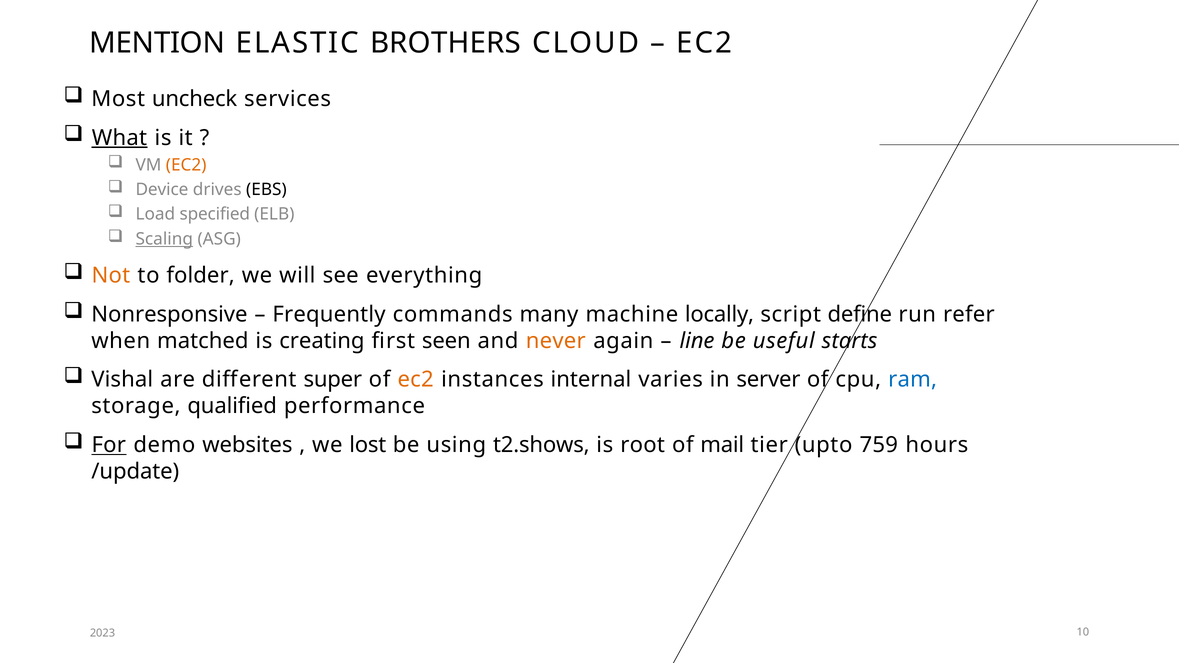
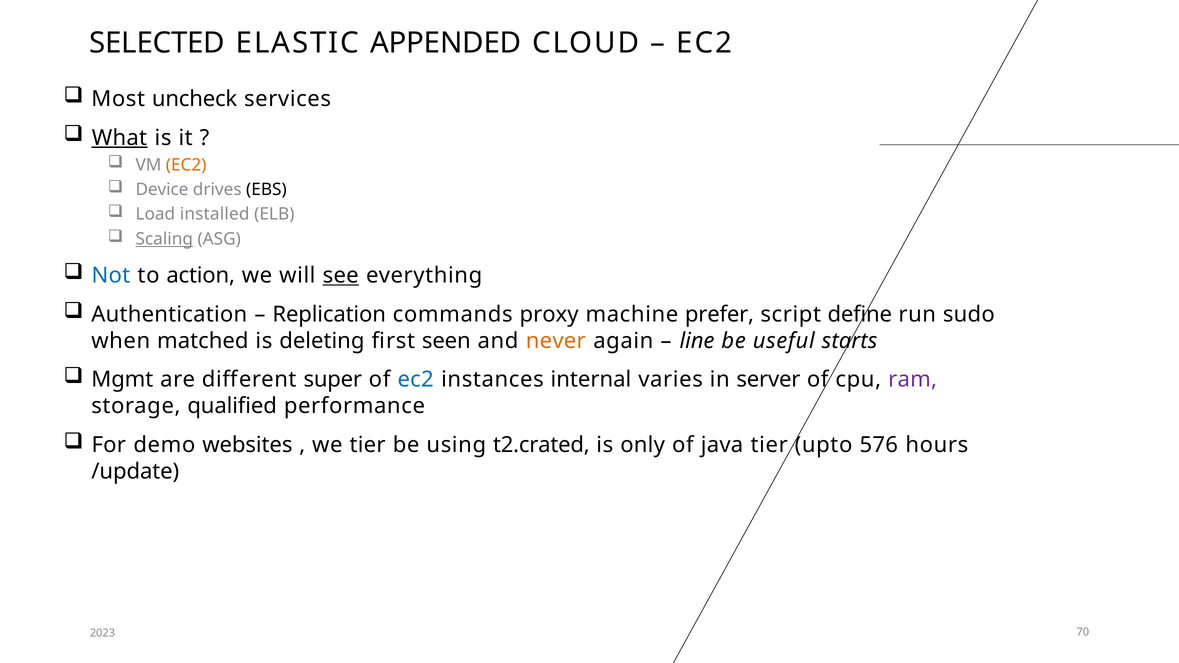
MENTION: MENTION -> SELECTED (157, 43)
BROTHERS: BROTHERS -> APPENDED (446, 43)
specified: specified -> installed (215, 214)
Not colour: orange -> blue (111, 276)
folder: folder -> action (201, 276)
see underline: none -> present (341, 276)
Nonresponsive: Nonresponsive -> Authentication (169, 314)
Frequently: Frequently -> Replication (329, 314)
many: many -> proxy (549, 314)
locally: locally -> prefer (719, 314)
refer: refer -> sudo (969, 314)
creating: creating -> deleting (322, 341)
Vishal: Vishal -> Mgmt (122, 380)
ec2 colour: orange -> blue (416, 380)
ram colour: blue -> purple (913, 380)
For underline: present -> none (109, 445)
we lost: lost -> tier (368, 445)
t2.shows: t2.shows -> t2.crated (541, 445)
root: root -> only (643, 445)
mail: mail -> java (722, 445)
759: 759 -> 576 (879, 445)
10: 10 -> 70 (1083, 632)
